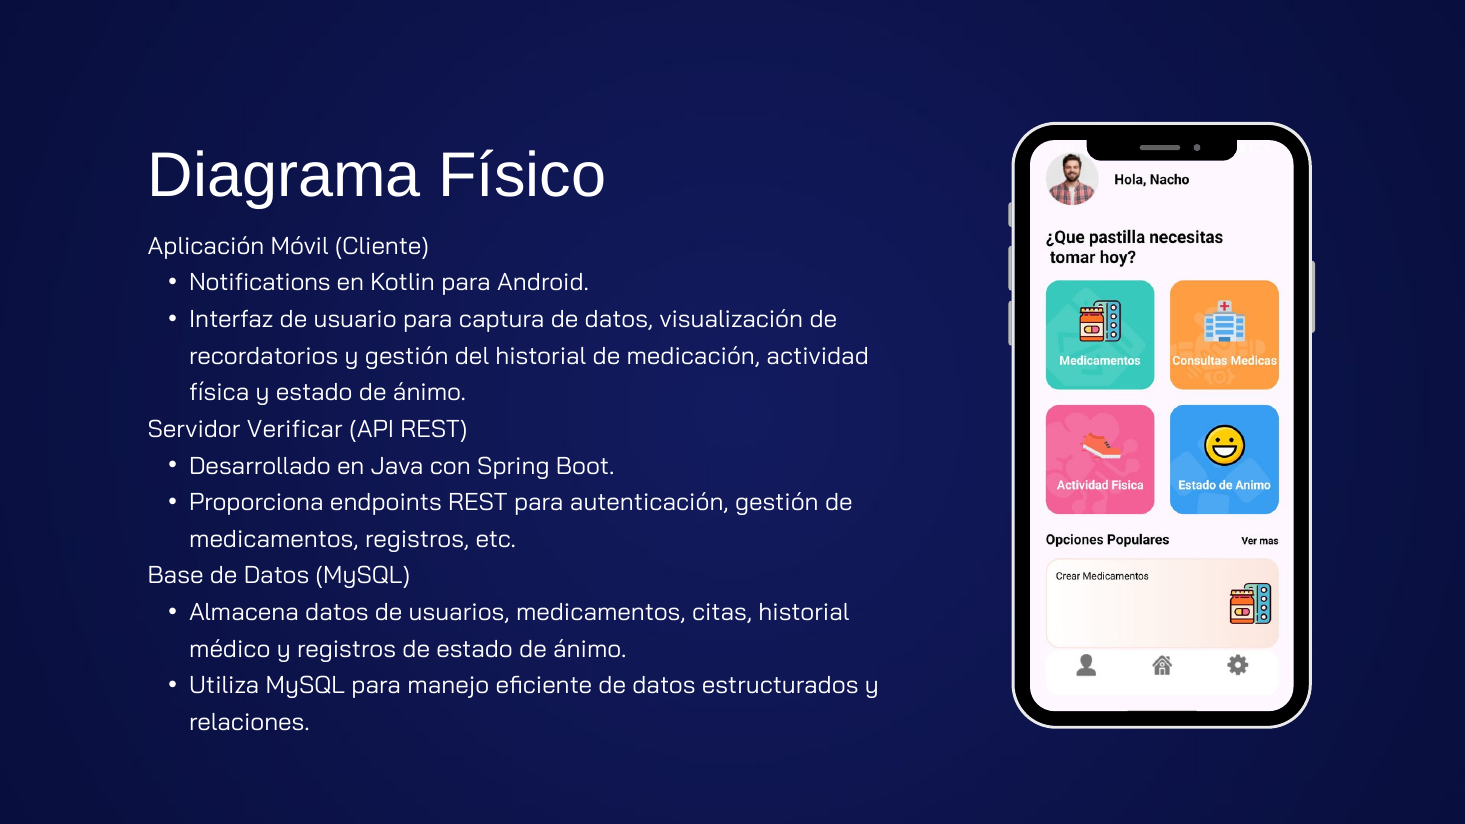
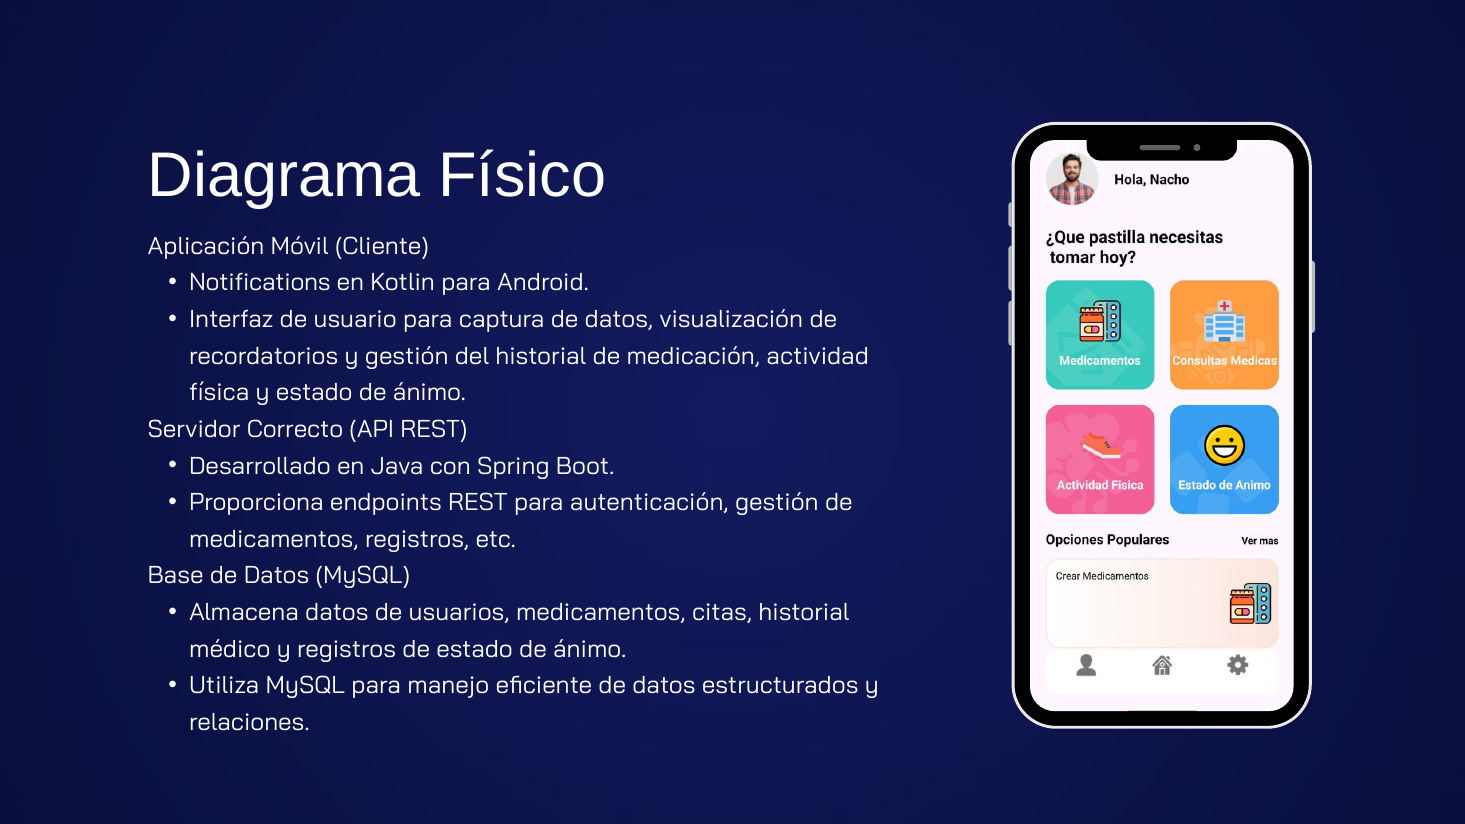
Verificar: Verificar -> Correcto (295, 429)
